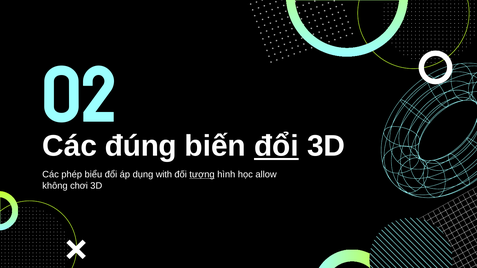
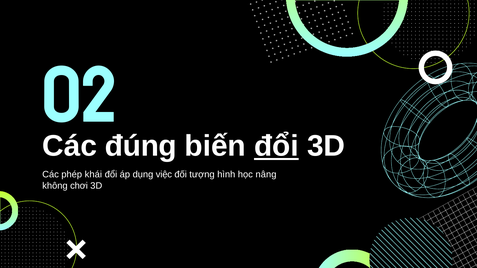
biểu: biểu -> khái (93, 175)
with: with -> việc (164, 175)
tượng underline: present -> none (202, 175)
allow: allow -> nâng (266, 175)
